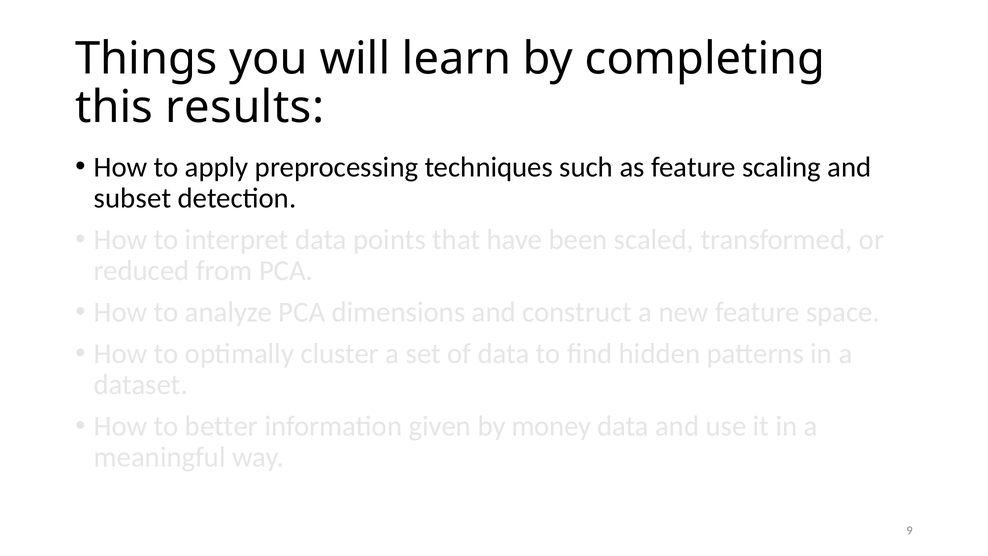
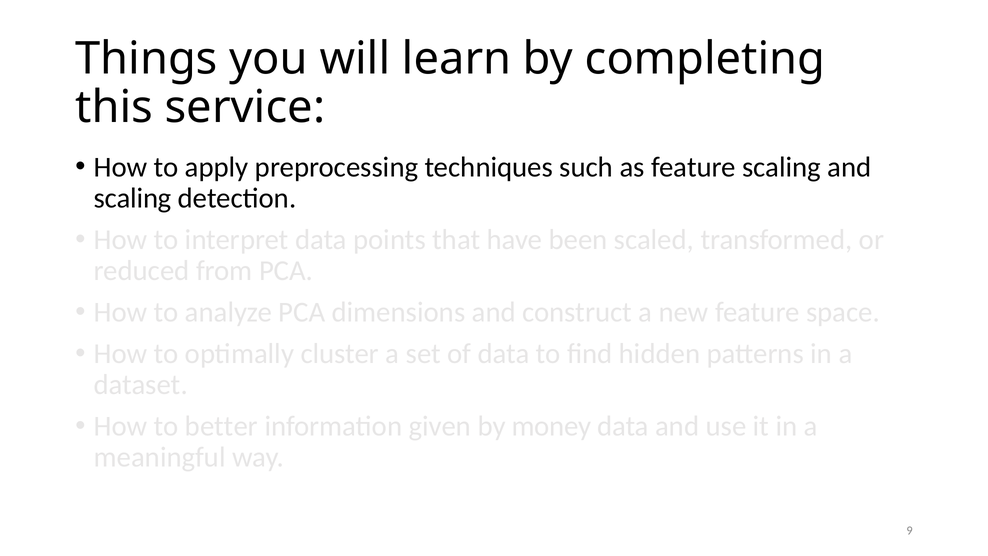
results: results -> service (245, 107)
subset: subset -> scaling (133, 198)
